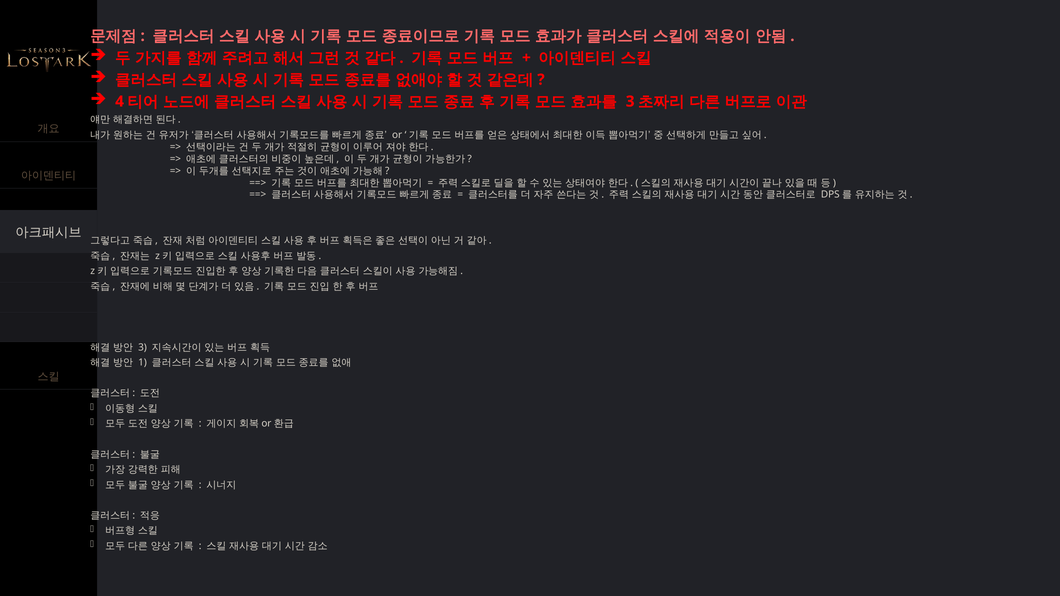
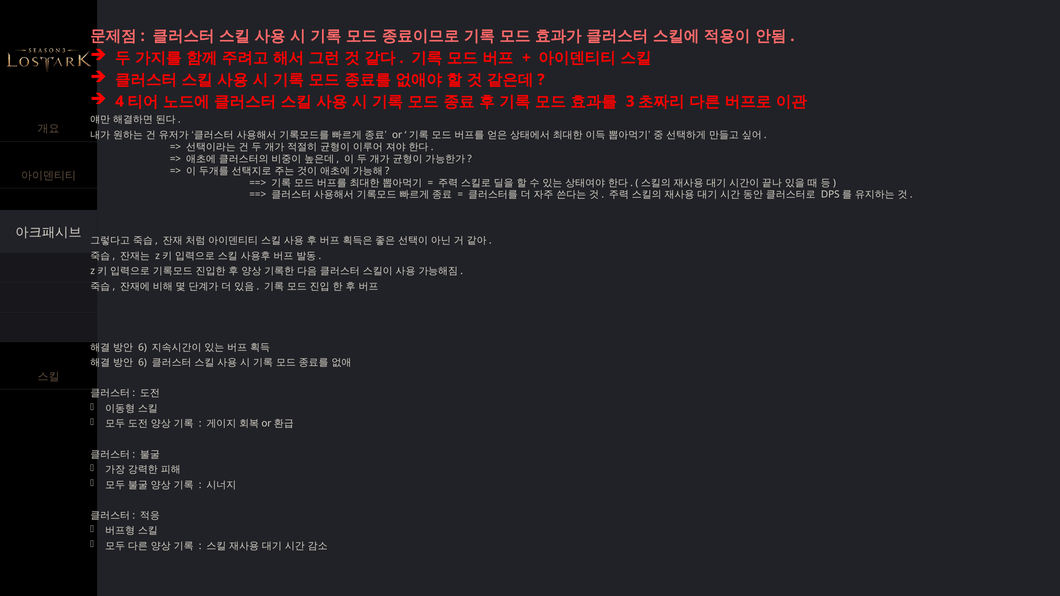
3: 3 -> 6 (143, 348)
1: 1 -> 6 (143, 363)
